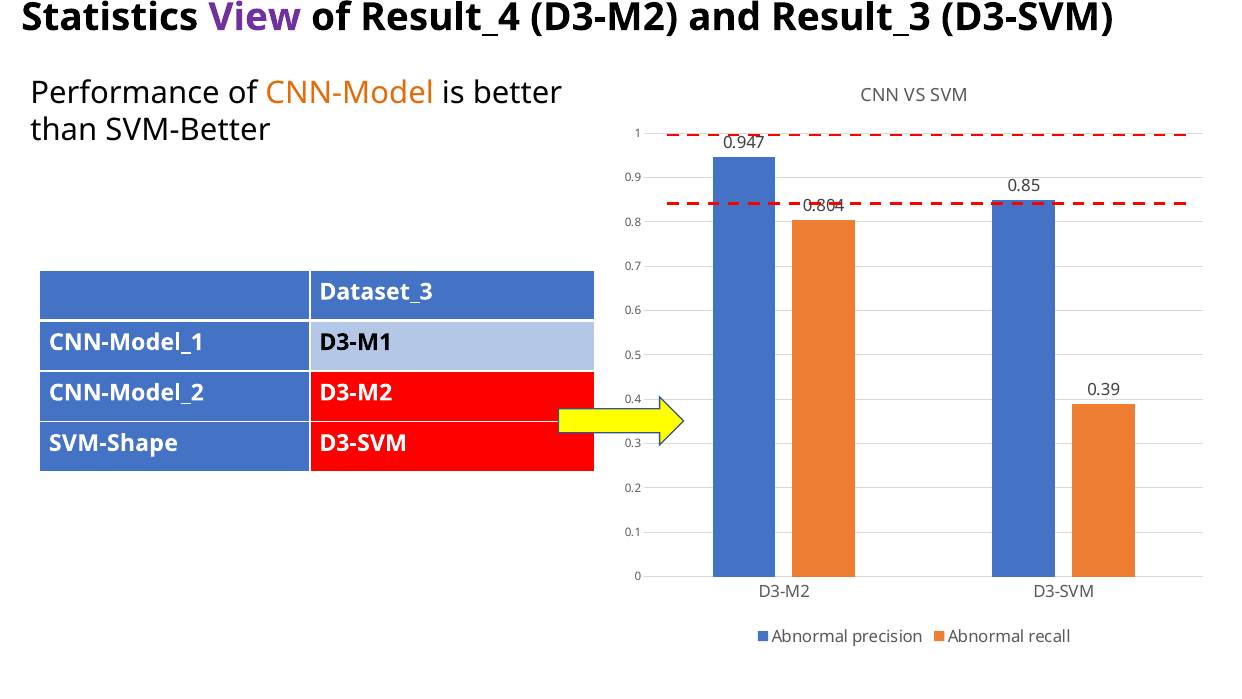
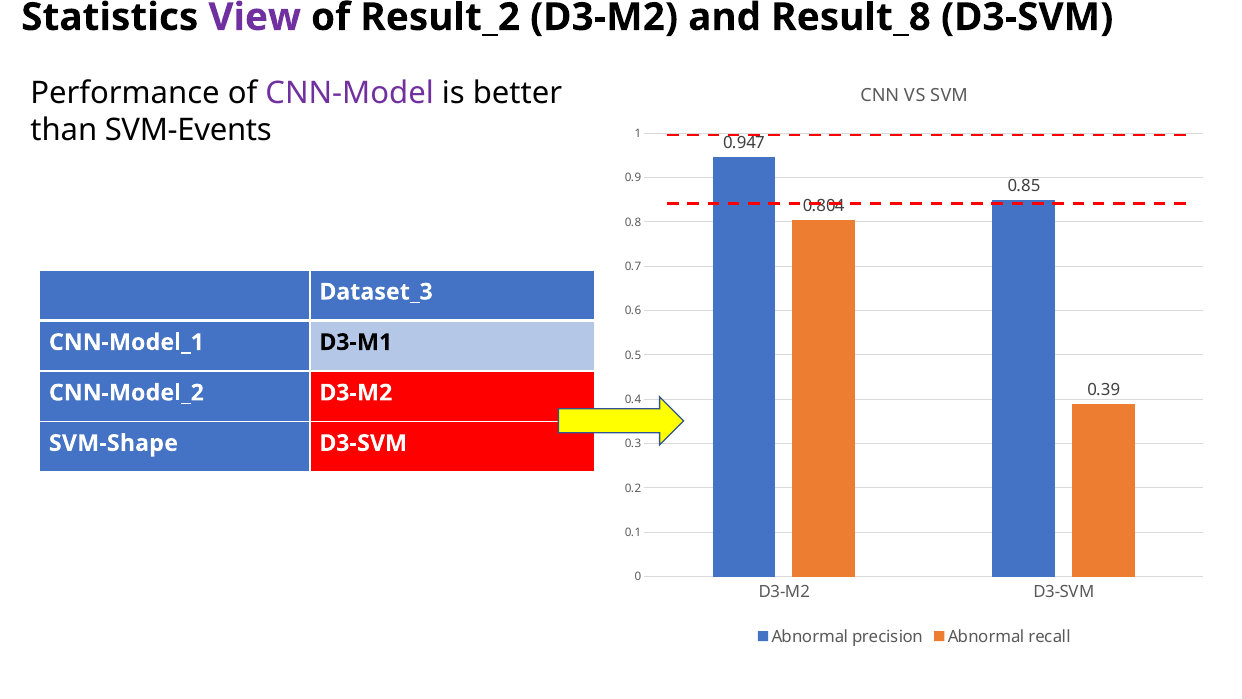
Result_4: Result_4 -> Result_2 (440, 17)
Result_3: Result_3 -> Result_8 (851, 17)
CNN-Model colour: orange -> purple (350, 93)
SVM-Better: SVM-Better -> SVM-Events (188, 130)
